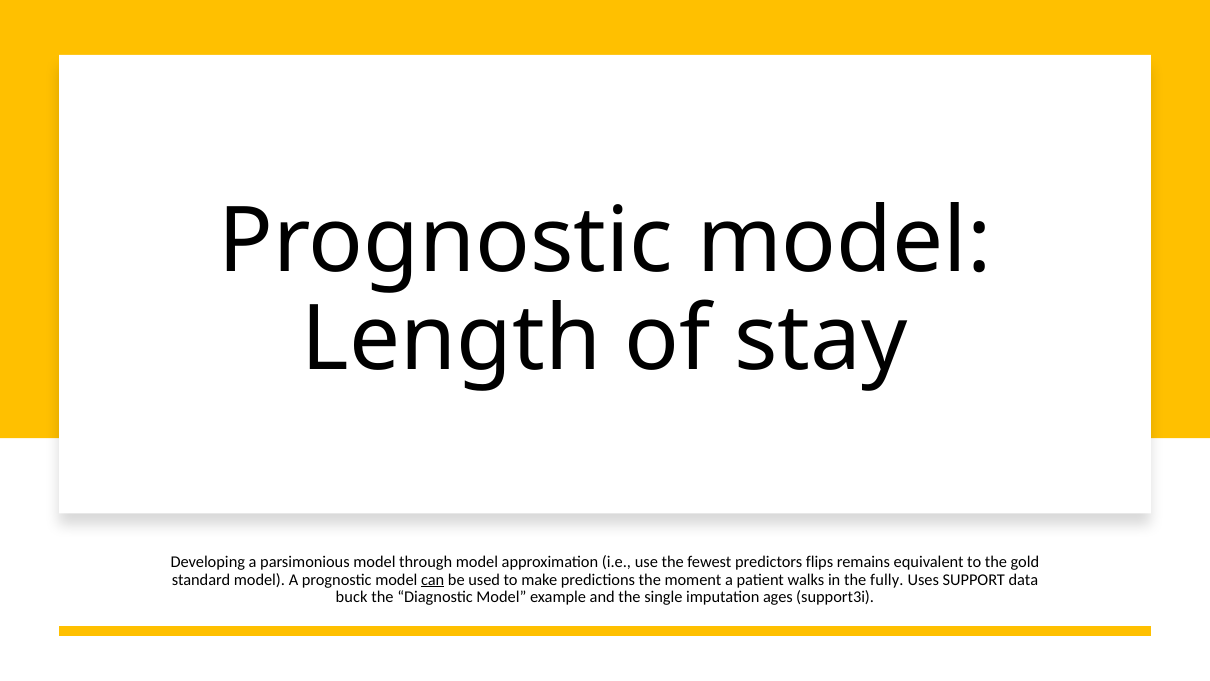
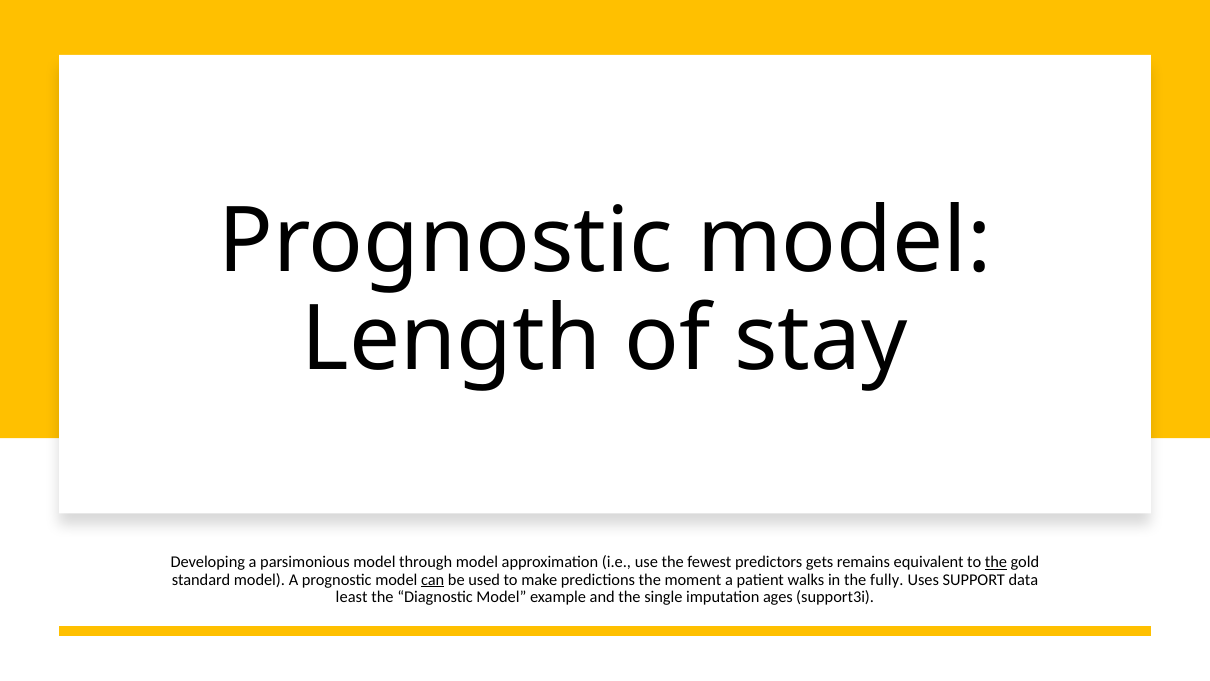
flips: flips -> gets (820, 562)
the underline: none -> present (996, 562)
buck: buck -> least (352, 597)
